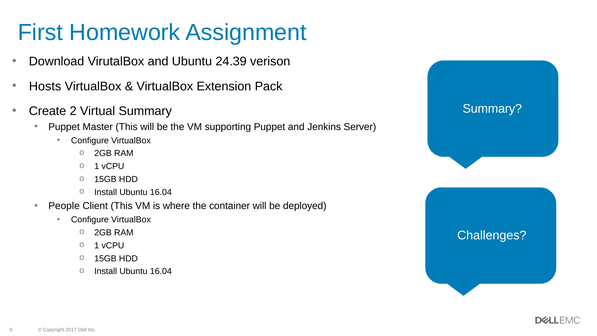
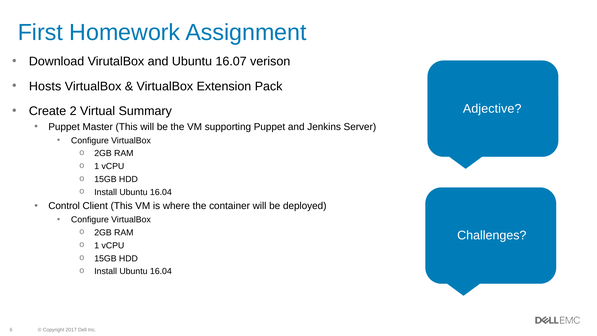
24.39: 24.39 -> 16.07 (231, 61)
Summary: Summary -> Adjective (492, 108)
People: People -> Control (64, 206)
